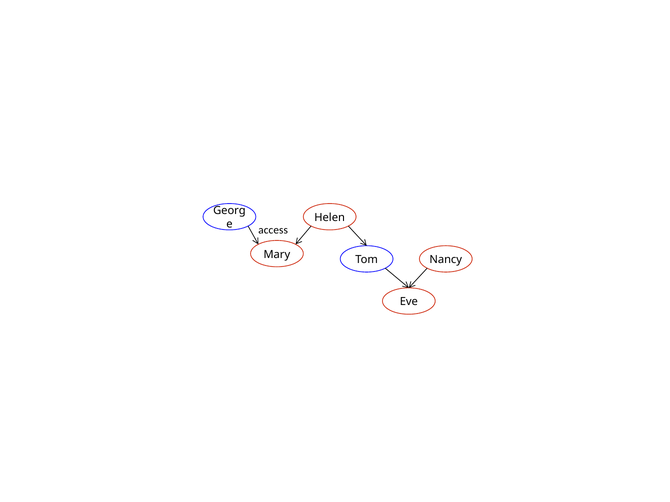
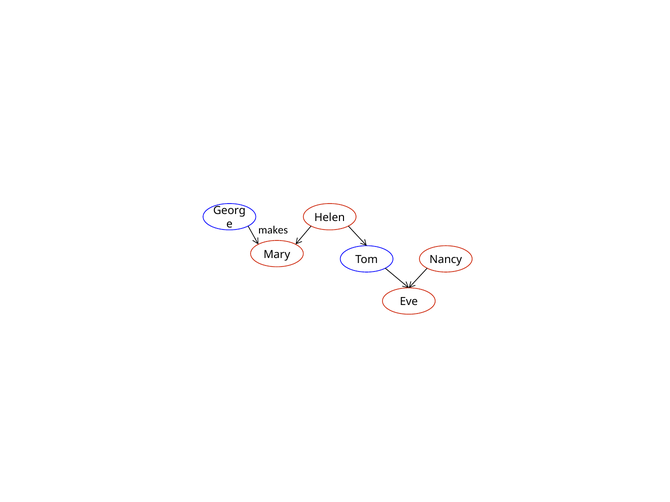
access: access -> makes (273, 230)
